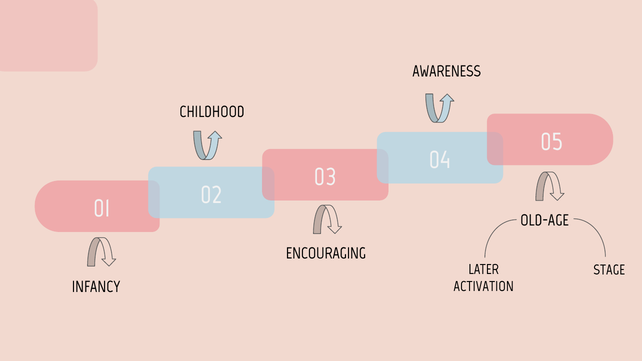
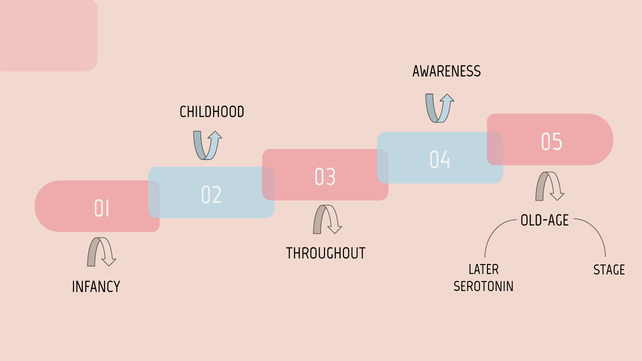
ENCOURAGING: ENCOURAGING -> THROUGHOUT (326, 254)
ACTIVATION: ACTIVATION -> SEROTONIN (484, 287)
